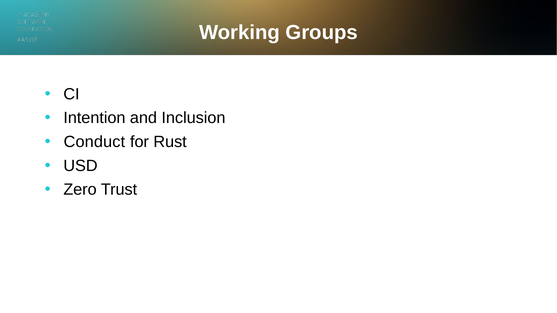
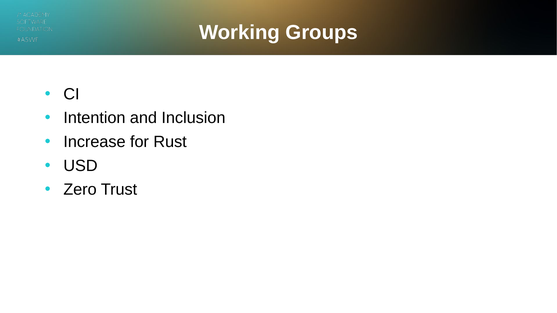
Conduct: Conduct -> Increase (94, 142)
